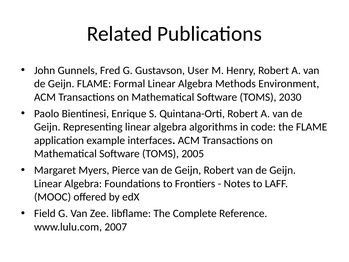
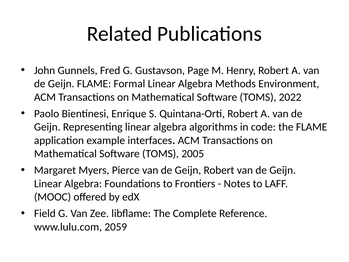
User: User -> Page (198, 70)
2030: 2030 -> 2022 (290, 97)
2007: 2007 -> 2059 (116, 227)
